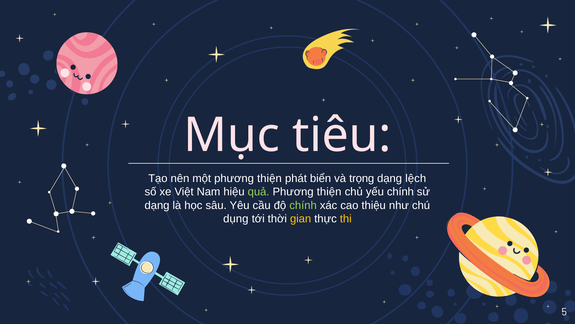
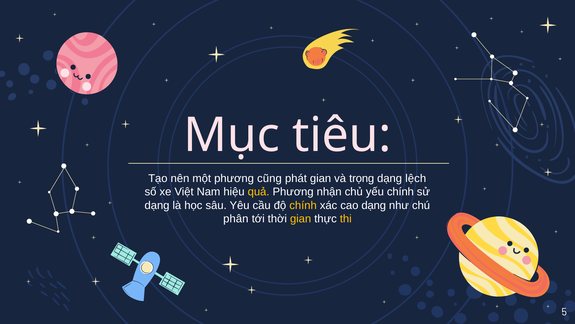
một phương thiện: thiện -> cũng (269, 178)
phát biển: biển -> gian (321, 178)
quả colour: light green -> yellow (259, 192)
thiện: thiện -> nhận (329, 192)
chính colour: light green -> yellow (303, 205)
cao thiệu: thiệu -> dạng (374, 205)
dụng: dụng -> phân (236, 218)
